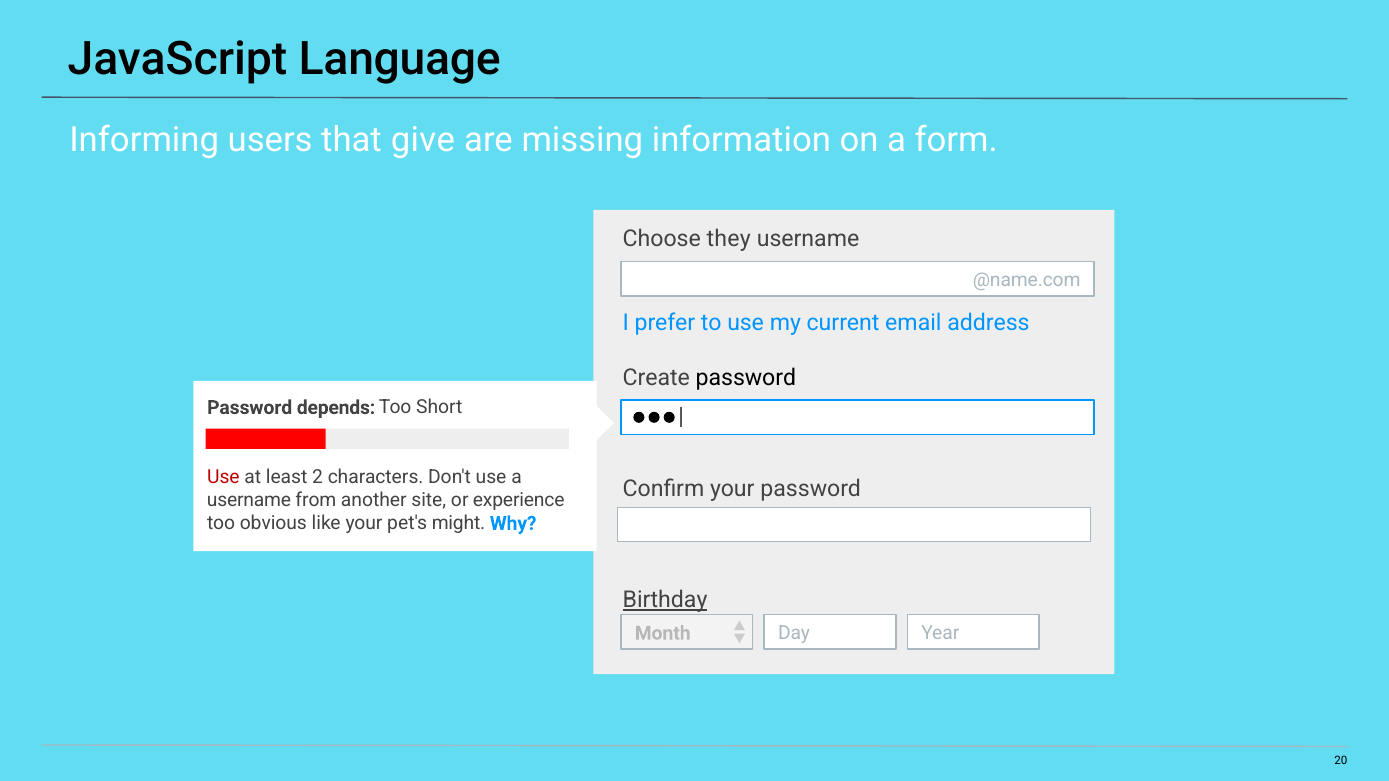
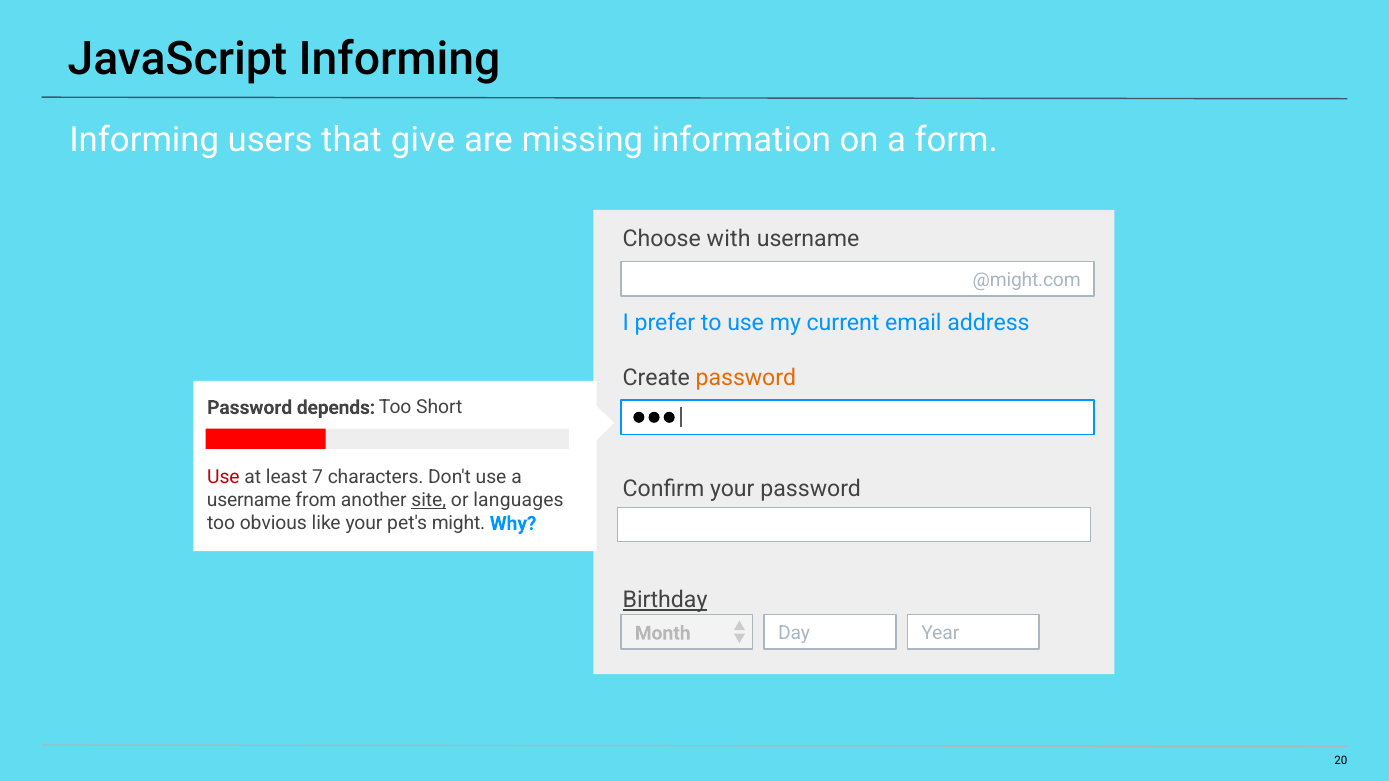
JavaScript Language: Language -> Informing (400, 59)
they: they -> with (729, 239)
@name.com: @name.com -> @might.com (1027, 280)
password colour: black -> orange (746, 378)
2: 2 -> 7 (318, 477)
site underline: none -> present (429, 501)
experience: experience -> languages (519, 501)
